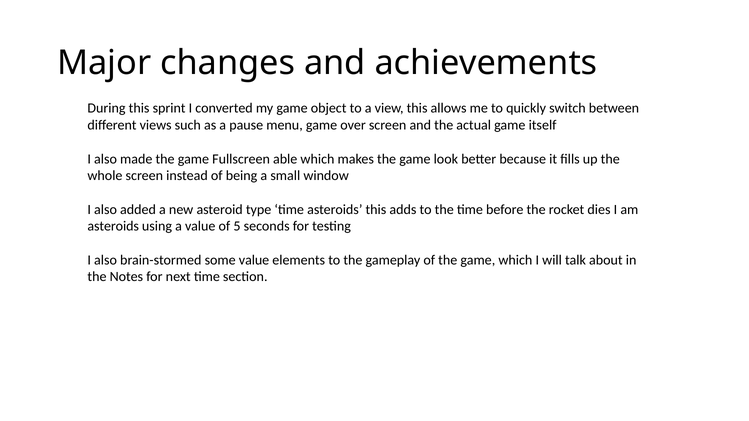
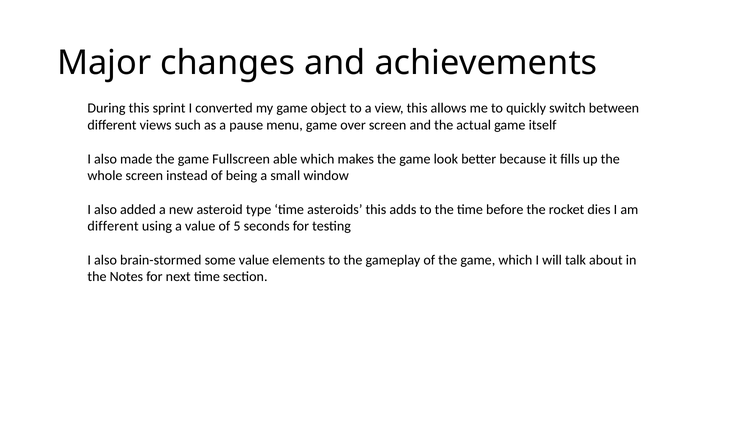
asteroids: asteroids -> different (113, 226)
